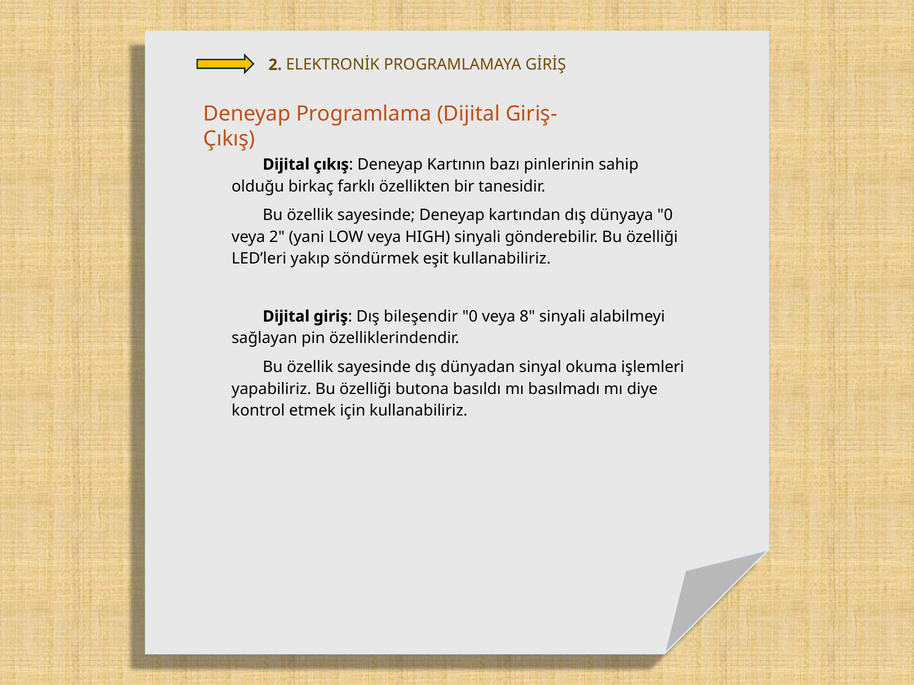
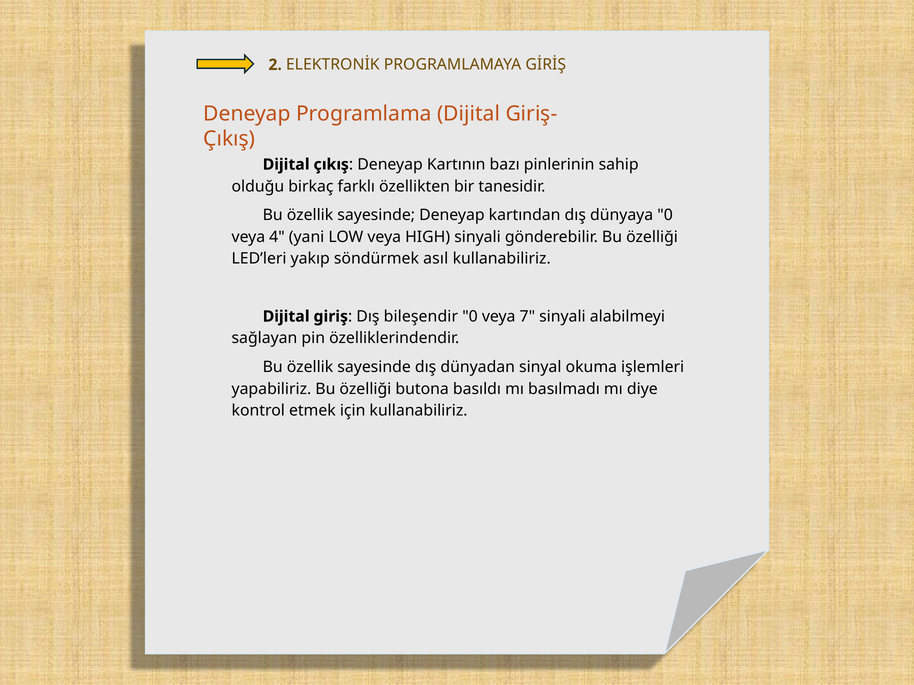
veya 2: 2 -> 4 (277, 237)
eşit: eşit -> asıl (436, 259)
8: 8 -> 7 (527, 317)
